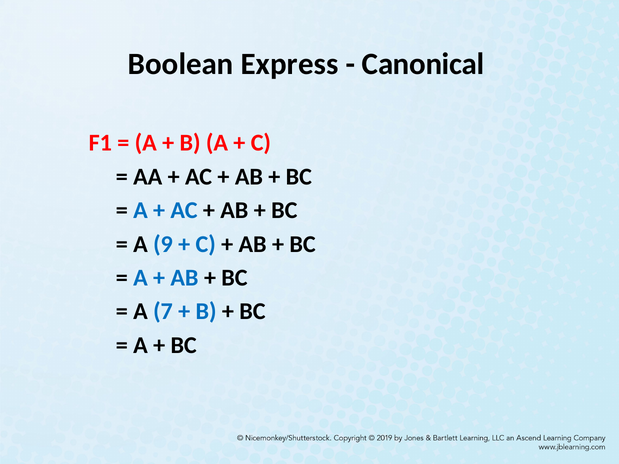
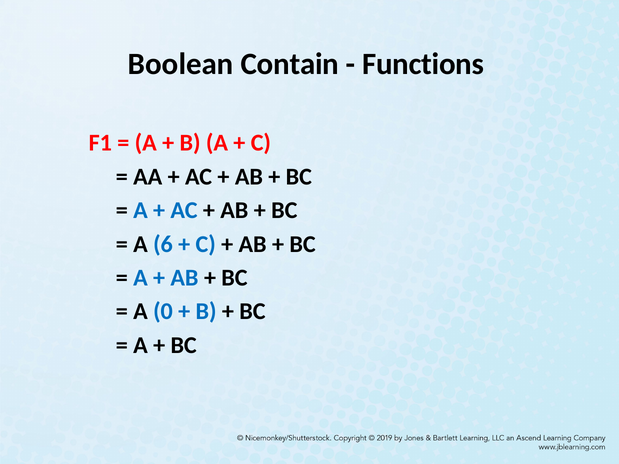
Express: Express -> Contain (290, 64)
Canonical: Canonical -> Functions (423, 64)
9: 9 -> 6 (163, 244)
7: 7 -> 0 (163, 312)
